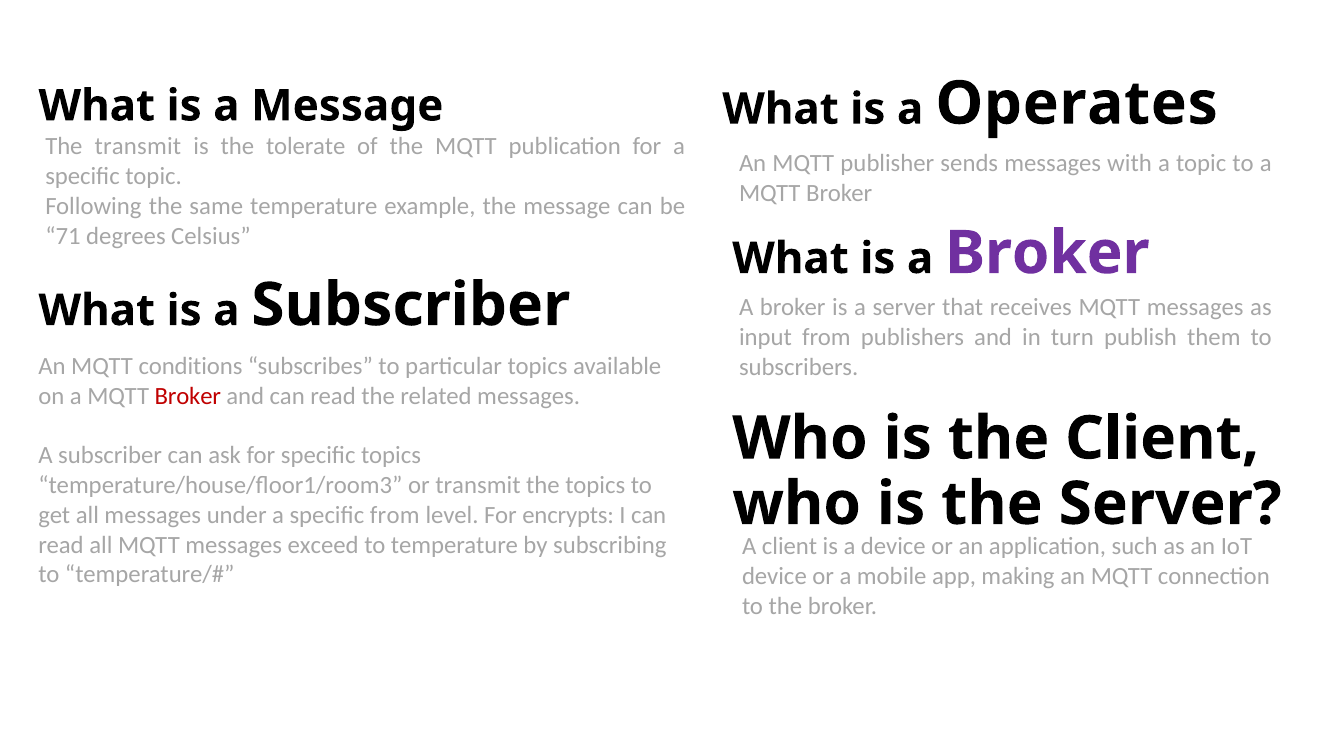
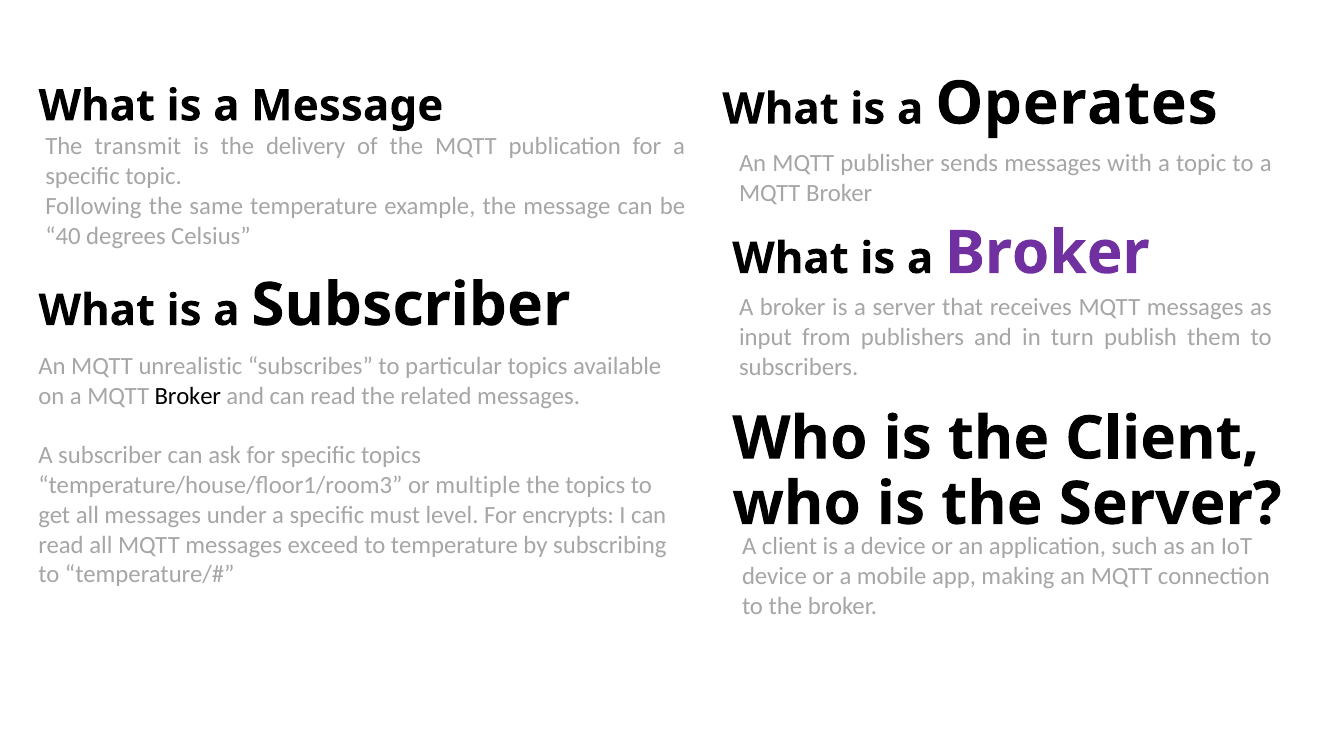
tolerate: tolerate -> delivery (306, 147)
71: 71 -> 40 (63, 236)
conditions: conditions -> unrealistic (190, 366)
Broker colour: red -> black (188, 396)
or transmit: transmit -> multiple (478, 485)
specific from: from -> must (395, 515)
